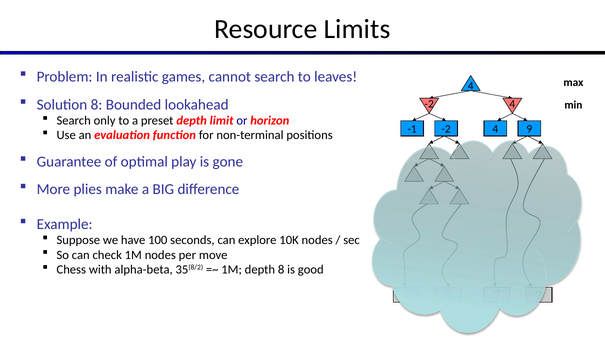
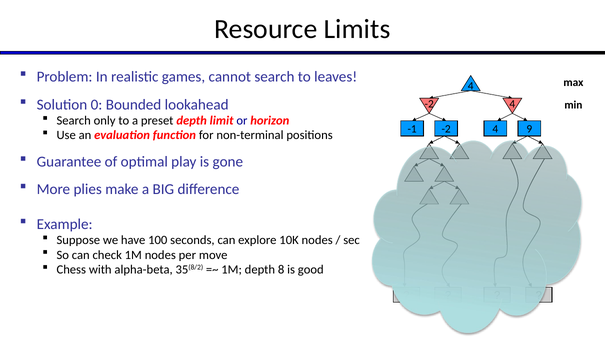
Solution 8: 8 -> 0 (97, 105)
